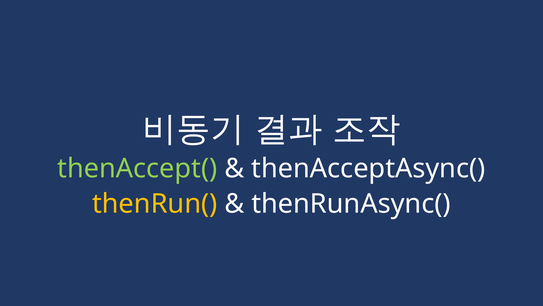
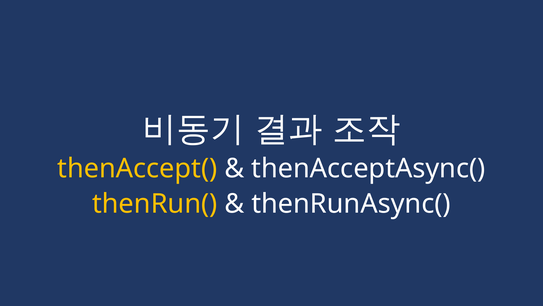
thenAccept( colour: light green -> yellow (137, 168)
